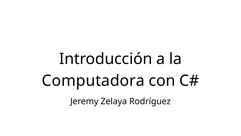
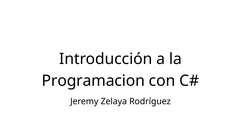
Computadora: Computadora -> Programacion (93, 81)
